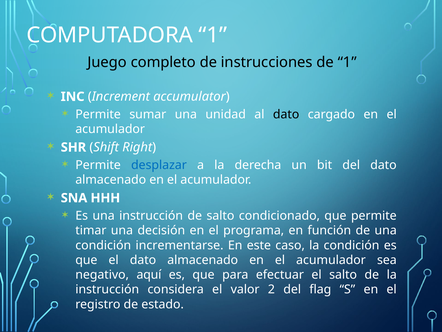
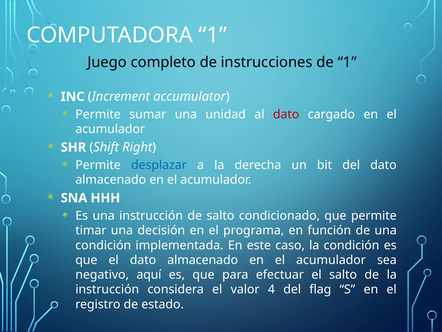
dato colour: black -> red (286, 114)
incrementarse: incrementarse -> implementada (180, 245)
2: 2 -> 4 (271, 289)
